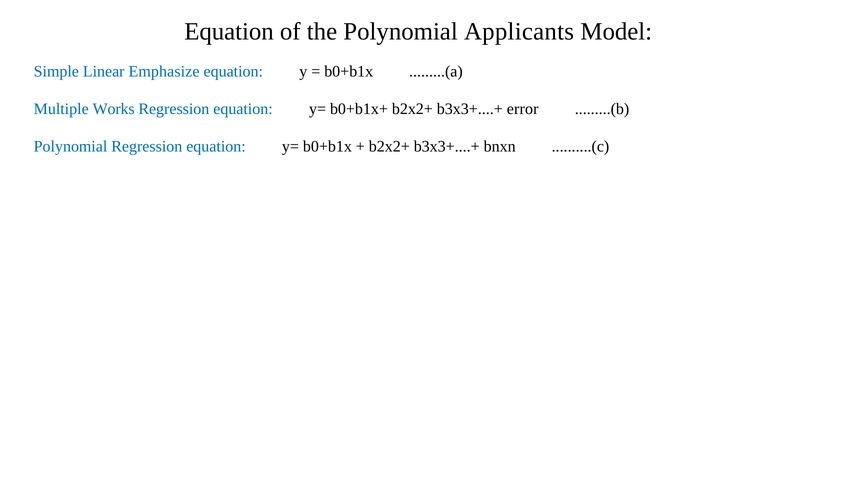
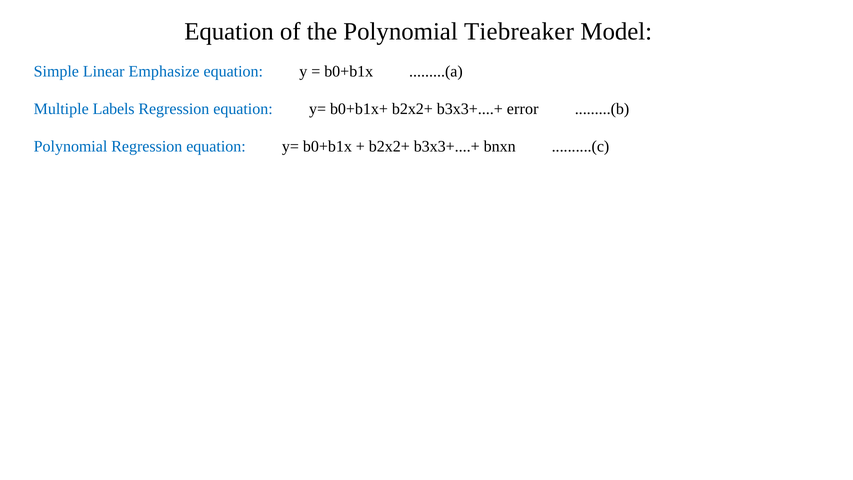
Applicants: Applicants -> Tiebreaker (519, 31)
Works: Works -> Labels (114, 109)
